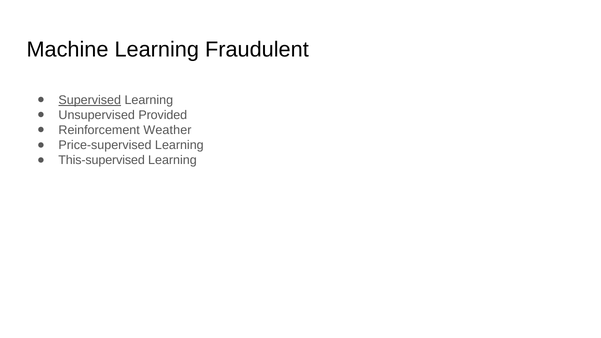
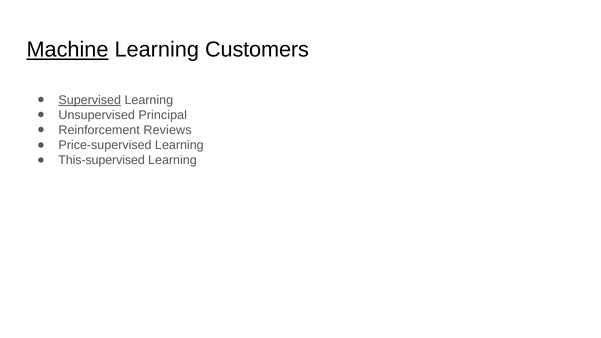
Machine underline: none -> present (67, 50)
Fraudulent: Fraudulent -> Customers (257, 50)
Provided: Provided -> Principal (163, 115)
Weather: Weather -> Reviews (167, 130)
